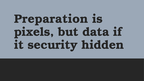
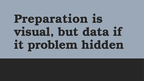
pixels: pixels -> visual (34, 32)
security: security -> problem (53, 45)
